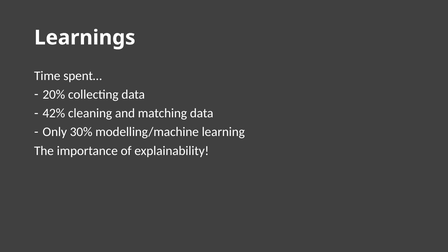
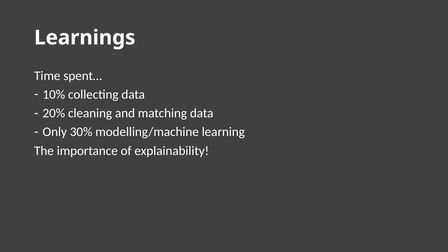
20%: 20% -> 10% (54, 94)
42%: 42% -> 20% (54, 113)
